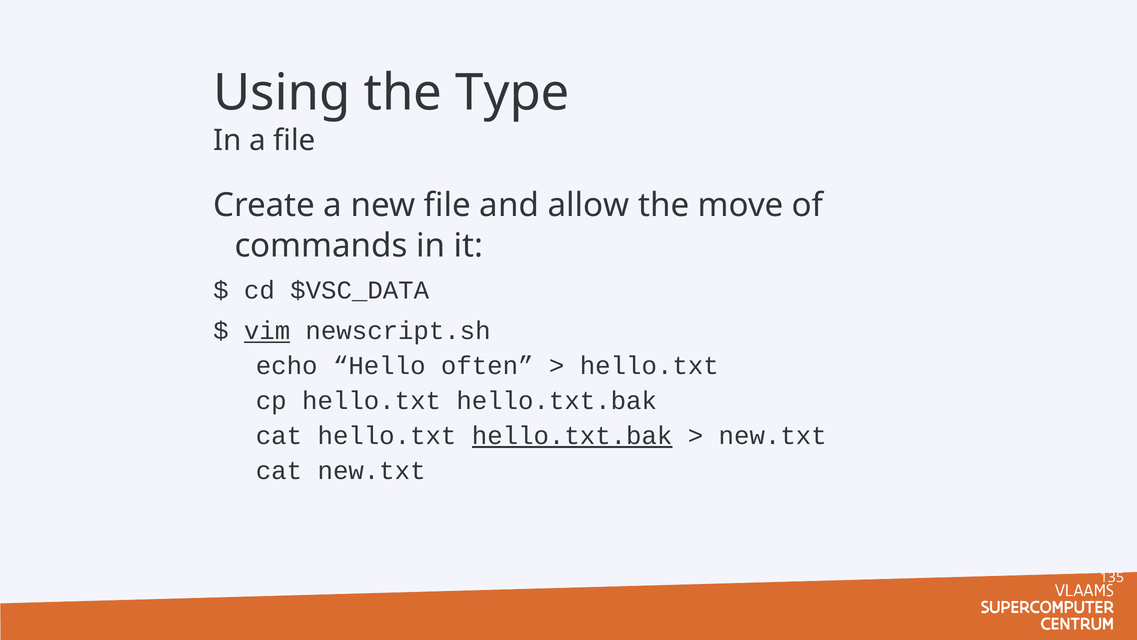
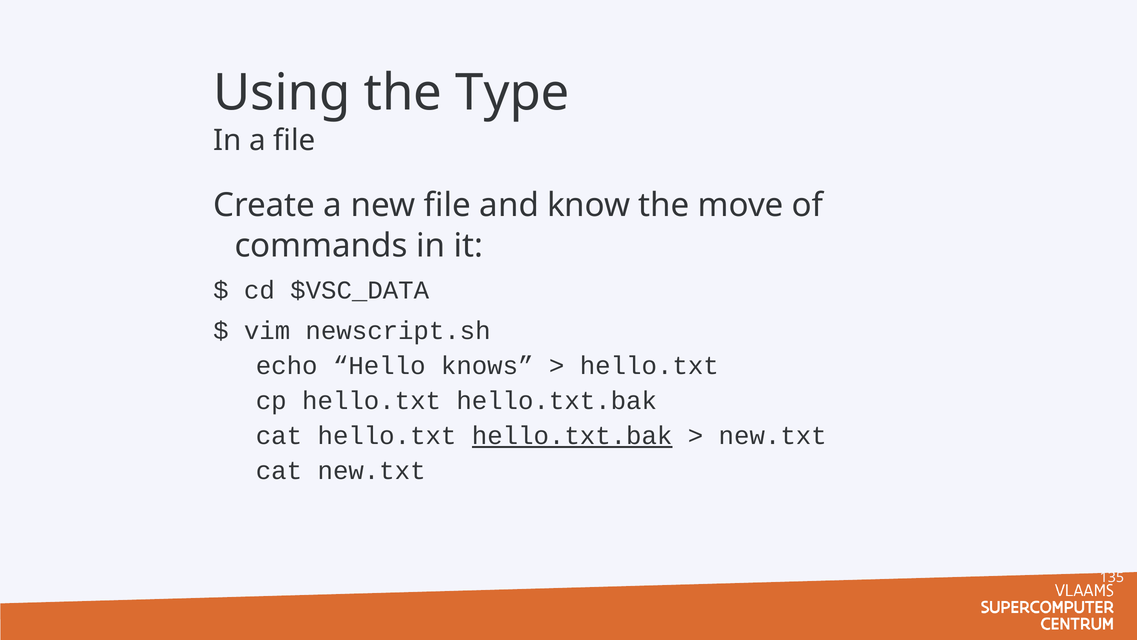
allow: allow -> know (589, 205)
vim underline: present -> none (267, 331)
often: often -> knows (487, 366)
